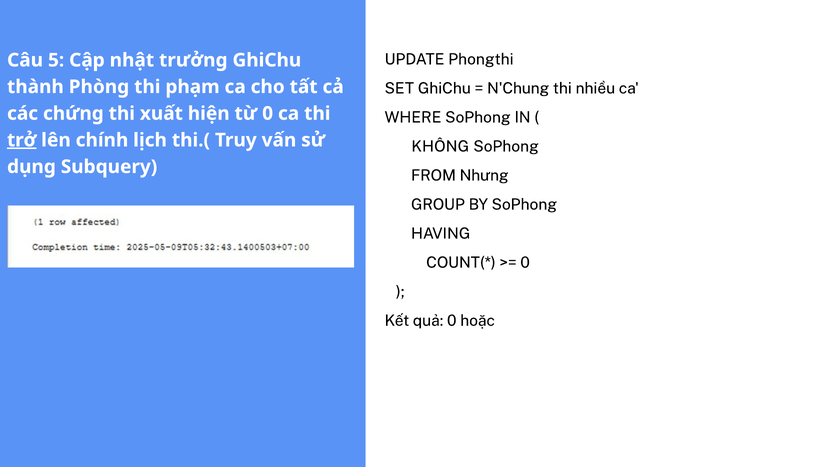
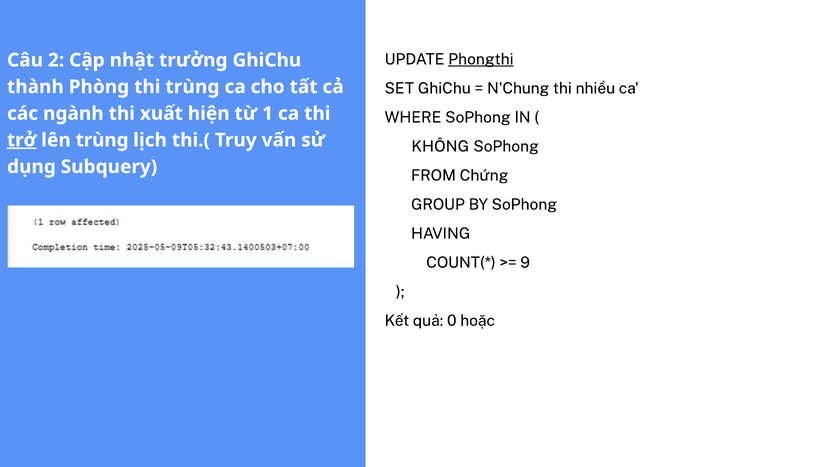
Phongthi underline: none -> present (481, 59)
5: 5 -> 2 (56, 60)
thi phạm: phạm -> trùng (192, 87)
chứng: chứng -> ngành (73, 114)
từ 0: 0 -> 1 (268, 114)
lên chính: chính -> trùng (102, 140)
Nhưng: Nhưng -> Chứng (484, 176)
0: 0 -> 9 (525, 263)
